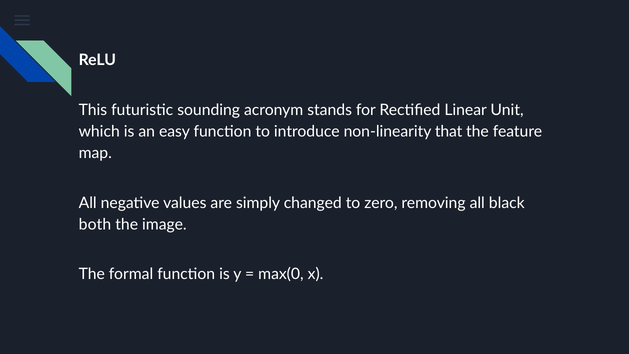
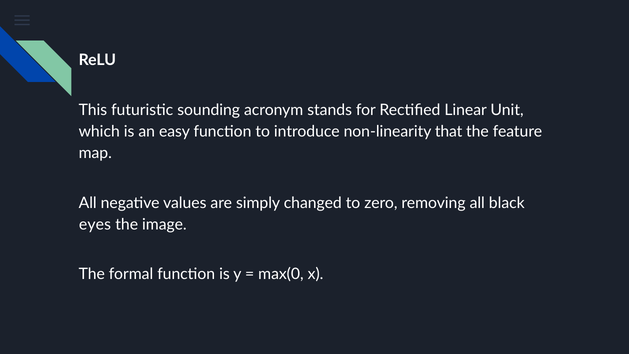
both: both -> eyes (95, 225)
